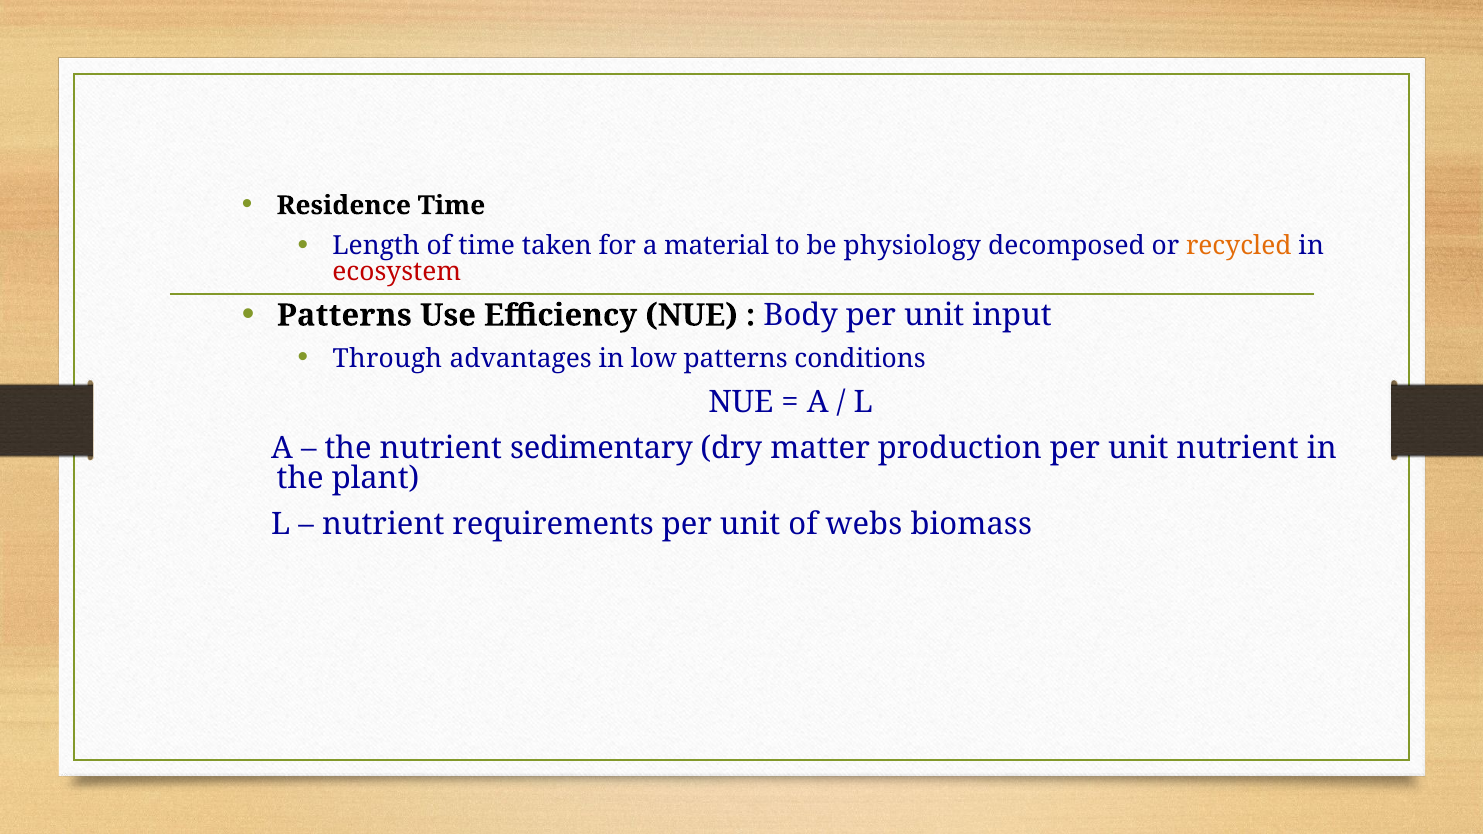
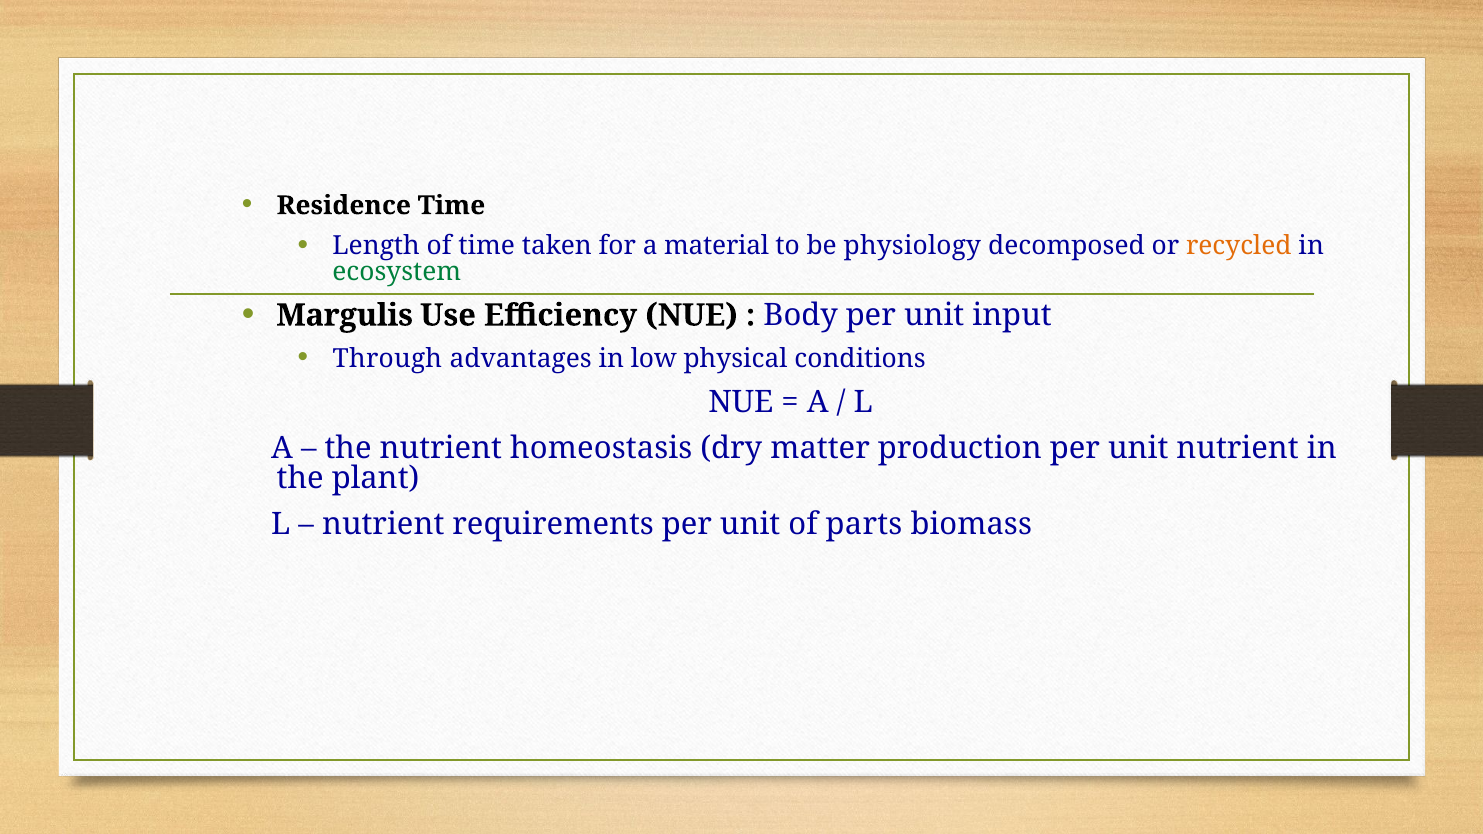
ecosystem colour: red -> green (397, 271)
Patterns: Patterns -> Margulis (345, 315)
low patterns: patterns -> physical (736, 359)
sedimentary: sedimentary -> homeostasis (601, 449)
webs: webs -> parts (864, 525)
